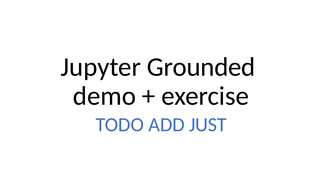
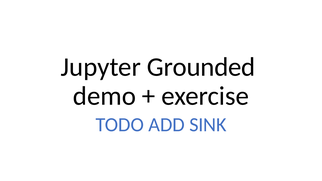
JUST: JUST -> SINK (208, 125)
